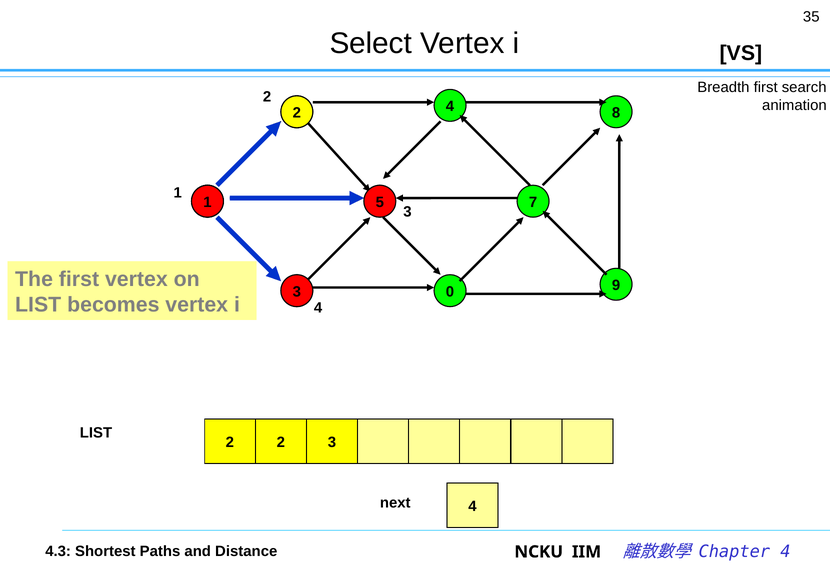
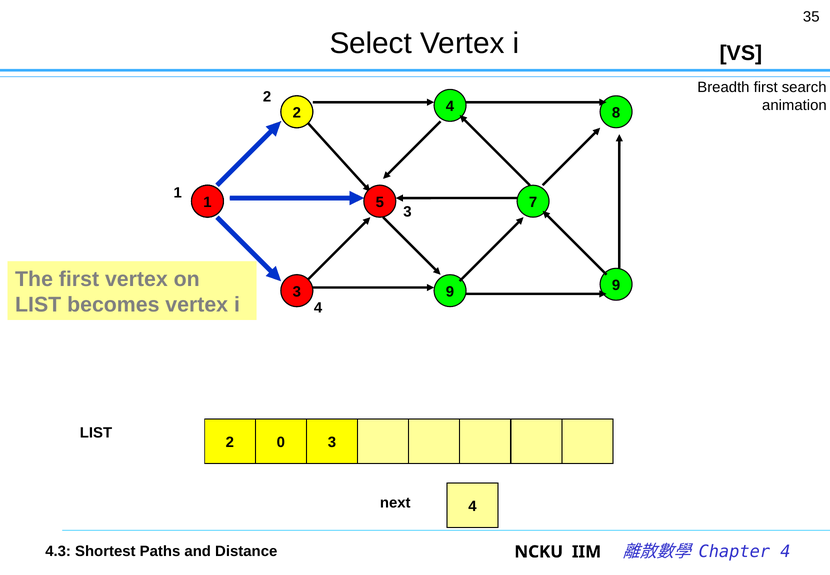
0: 0 -> 9 (450, 291)
2: 2 -> 0 (281, 442)
